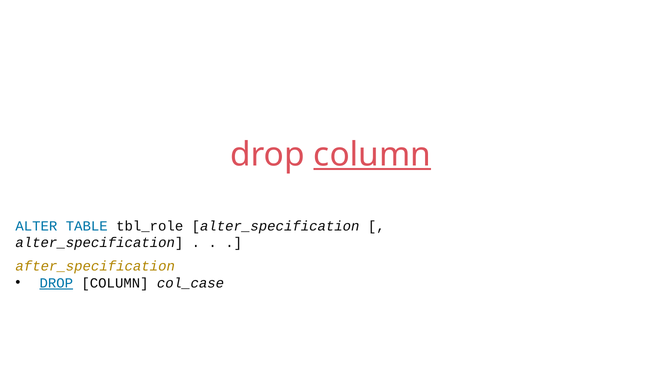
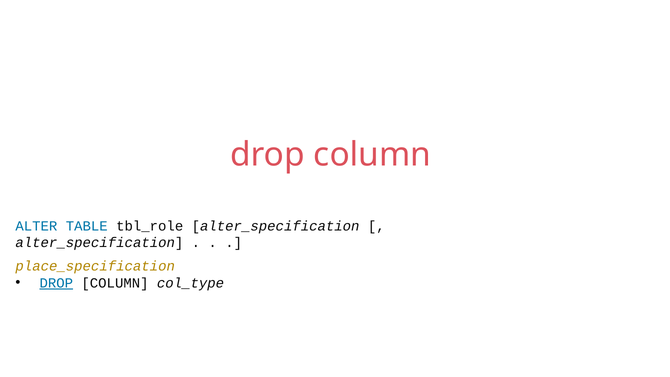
column underline: present -> none (372, 155)
after_specification: after_specification -> place_specification (95, 266)
col_case: col_case -> col_type (191, 283)
